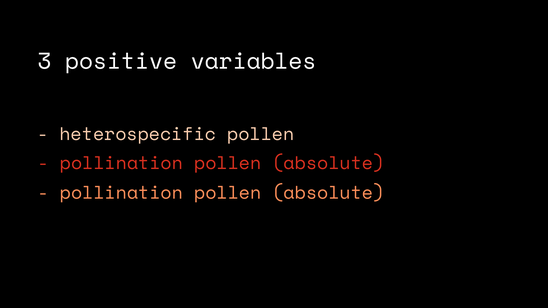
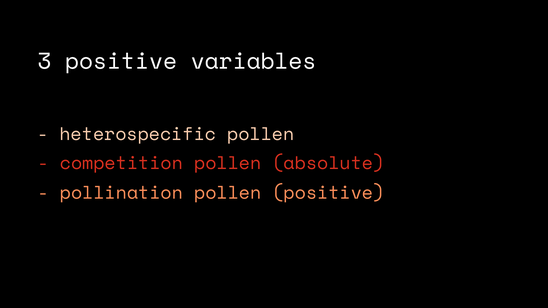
pollination: pollination -> competition (121, 163)
absolute: absolute -> positive (328, 193)
